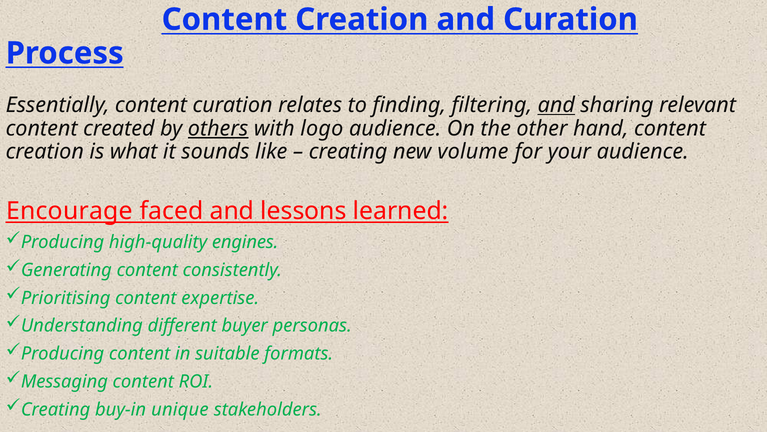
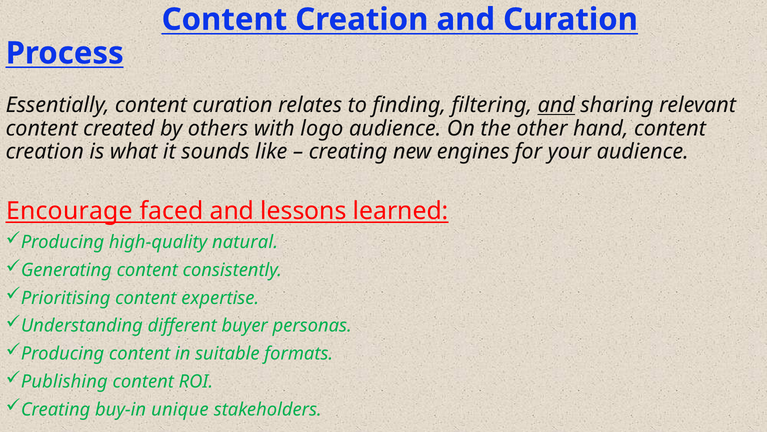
others underline: present -> none (218, 128)
volume: volume -> engines (473, 152)
engines: engines -> natural (245, 242)
Messaging: Messaging -> Publishing (64, 381)
